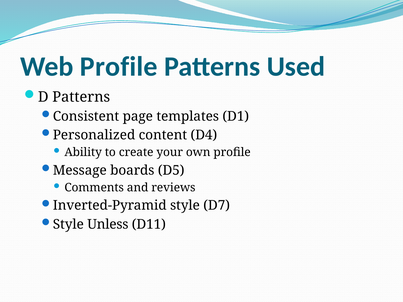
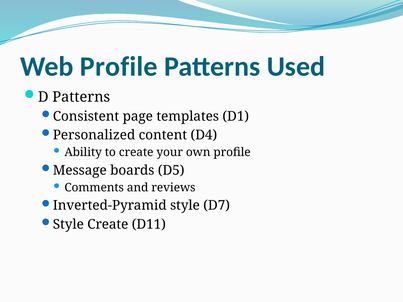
Style Unless: Unless -> Create (108, 225)
